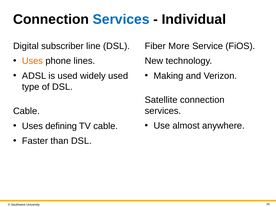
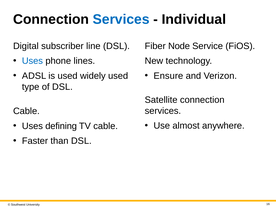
More: More -> Node (179, 46)
Uses colour: orange -> blue (32, 61)
Making: Making -> Ensure (168, 76)
